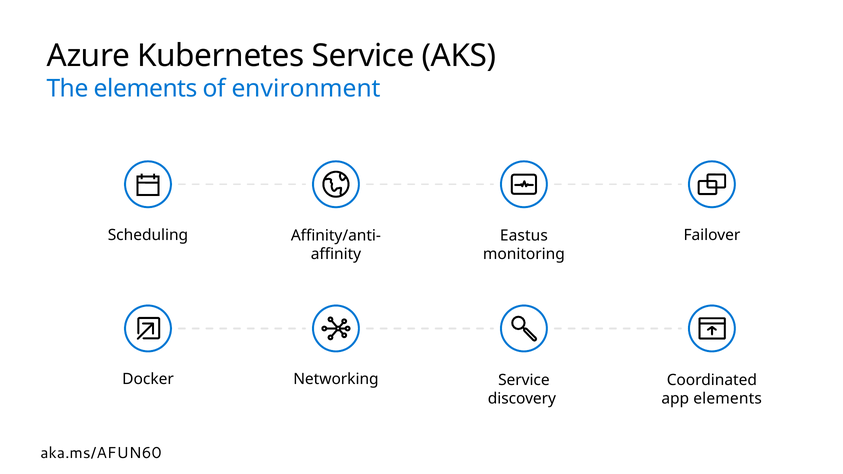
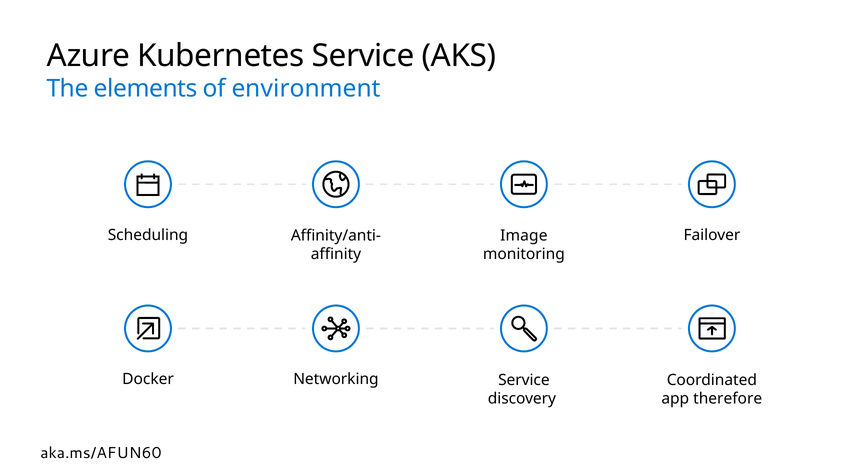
Eastus: Eastus -> Image (524, 236)
app elements: elements -> therefore (728, 399)
